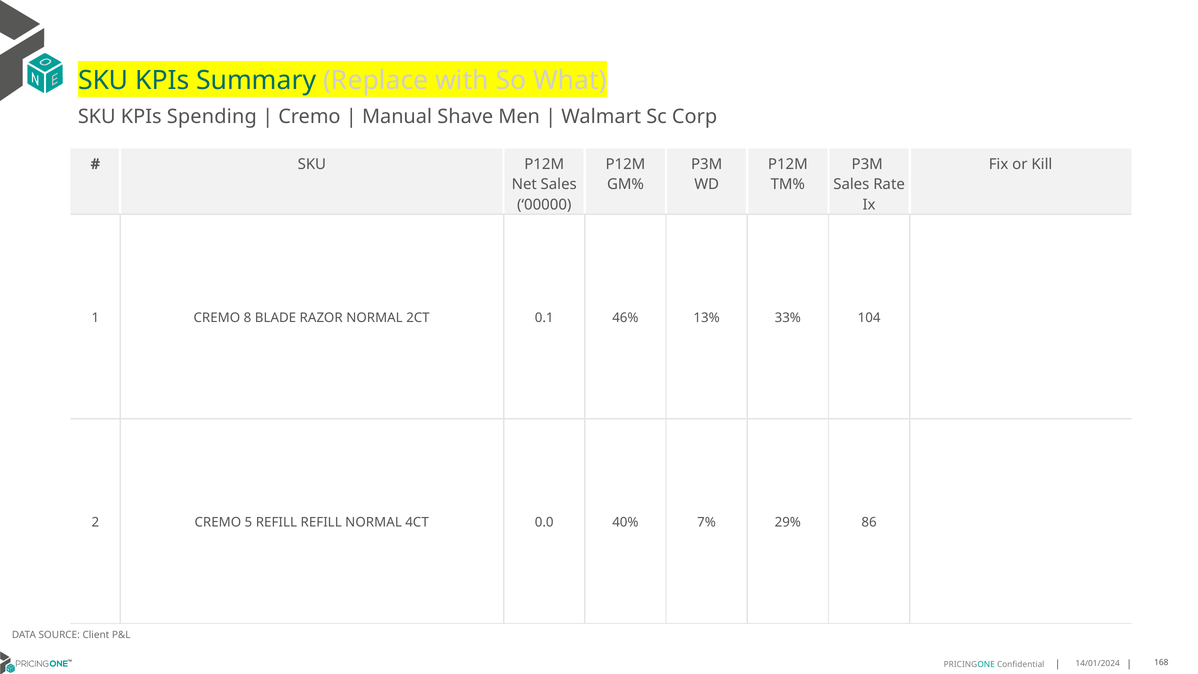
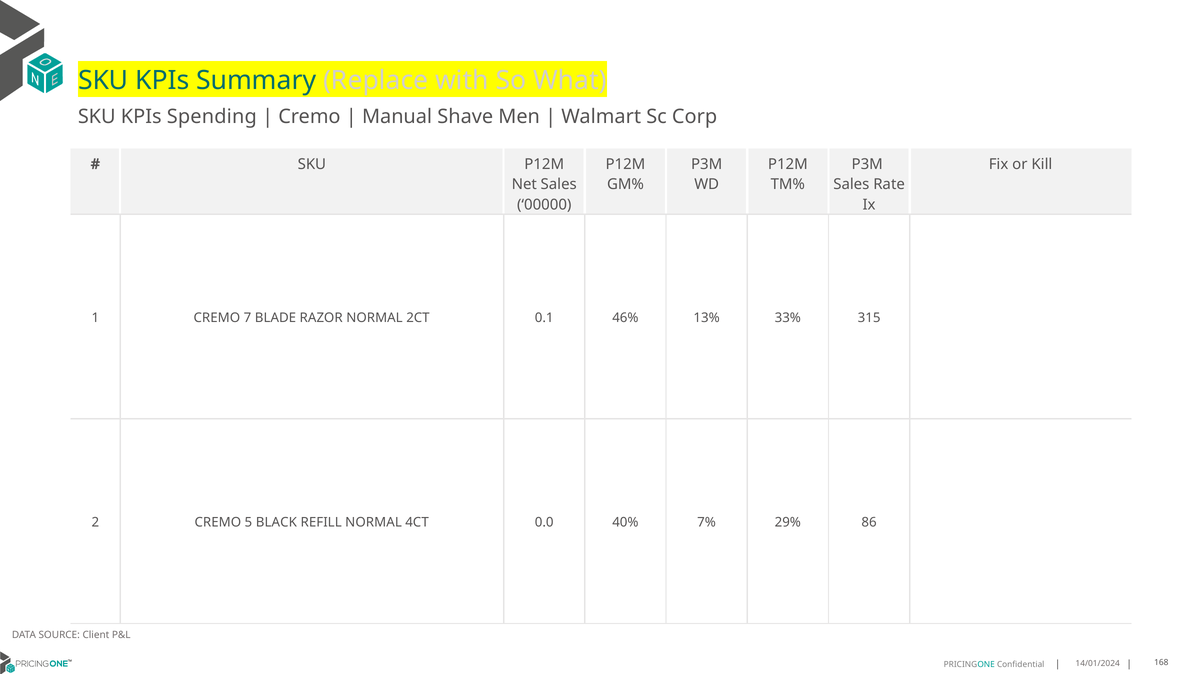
8: 8 -> 7 (247, 318)
104: 104 -> 315 (869, 318)
5 REFILL: REFILL -> BLACK (276, 522)
